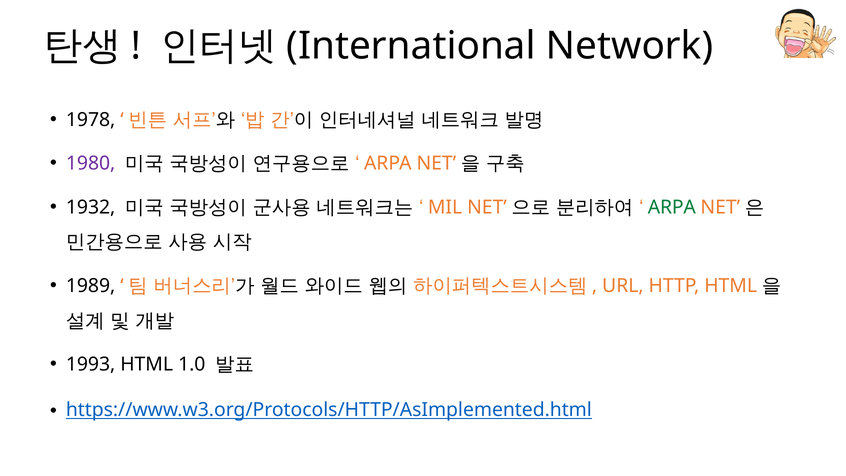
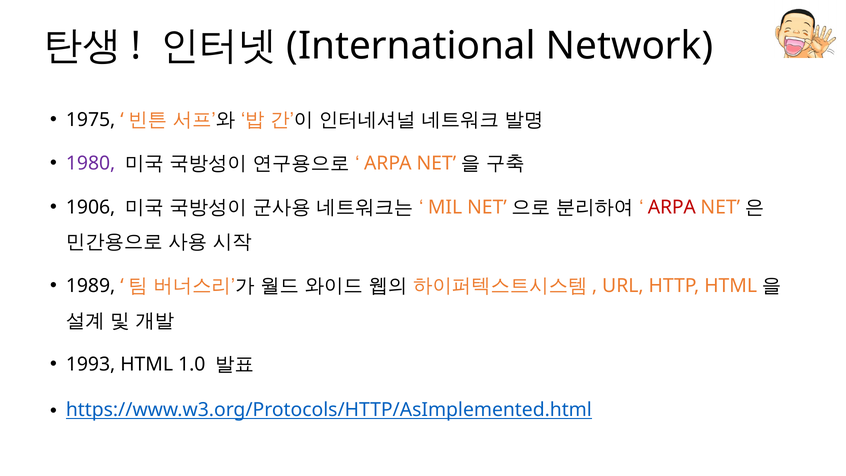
1978: 1978 -> 1975 (91, 120)
1932: 1932 -> 1906 (91, 207)
ARPA colour: green -> red (672, 207)
